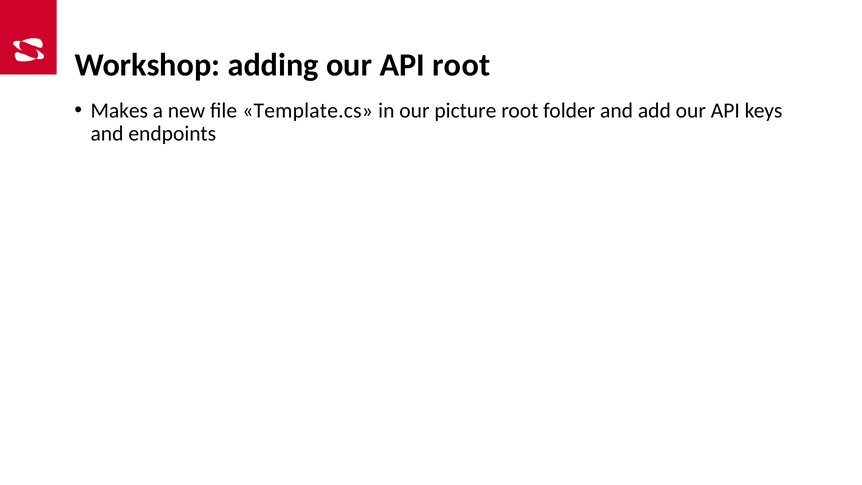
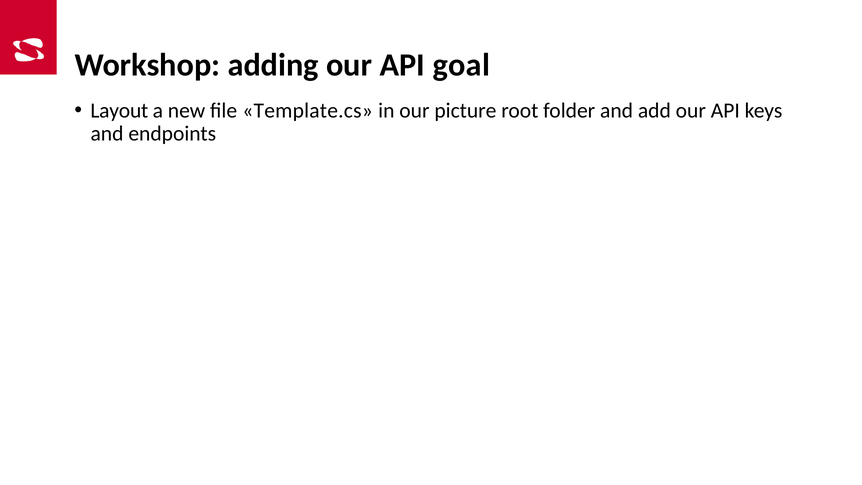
API root: root -> goal (461, 65)
Makes: Makes -> Layout (119, 111)
